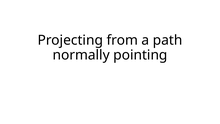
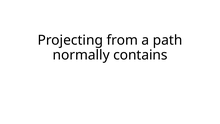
pointing: pointing -> contains (140, 55)
